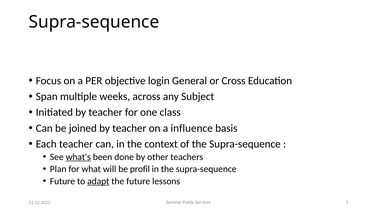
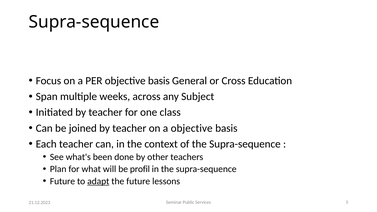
PER objective login: login -> basis (159, 81)
a influence: influence -> objective (192, 128)
what's underline: present -> none (78, 157)
